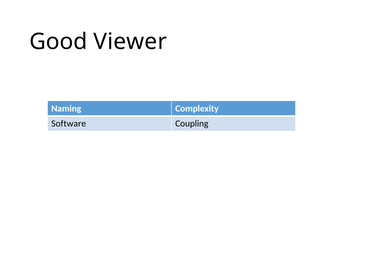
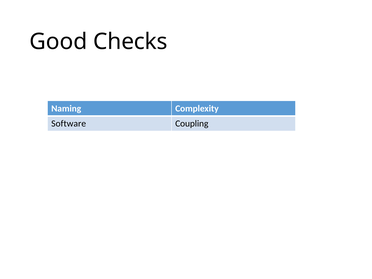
Viewer: Viewer -> Checks (130, 42)
